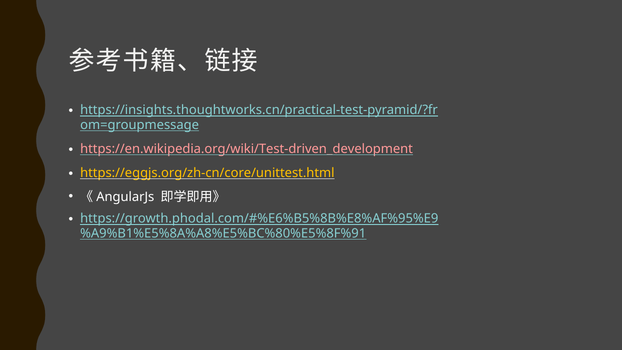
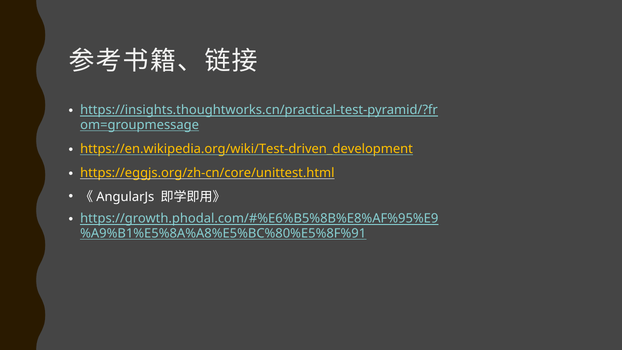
https://en.wikipedia.org/wiki/Test-driven_development colour: pink -> yellow (247, 149)
